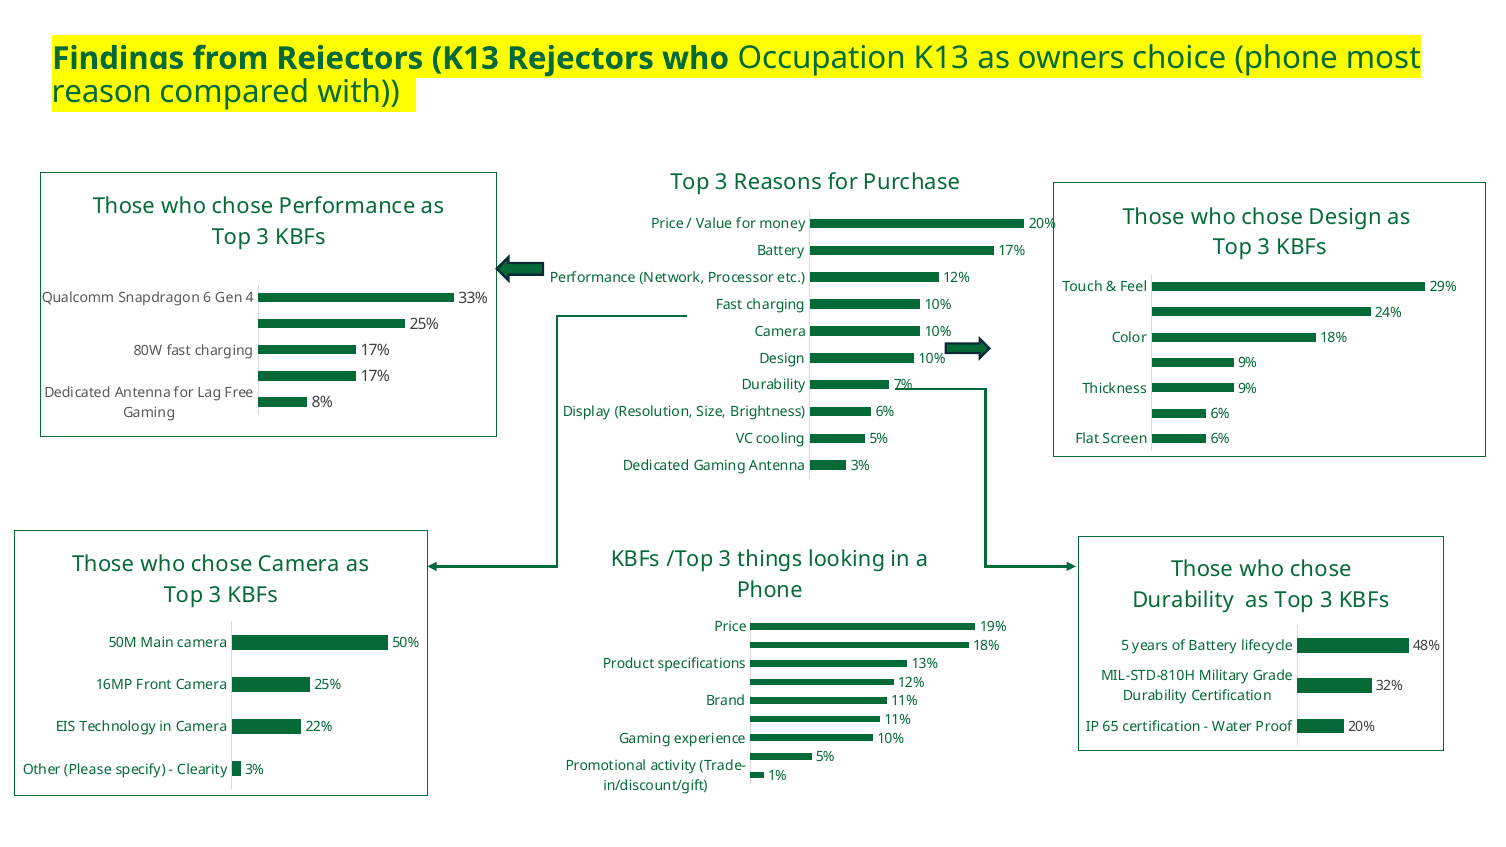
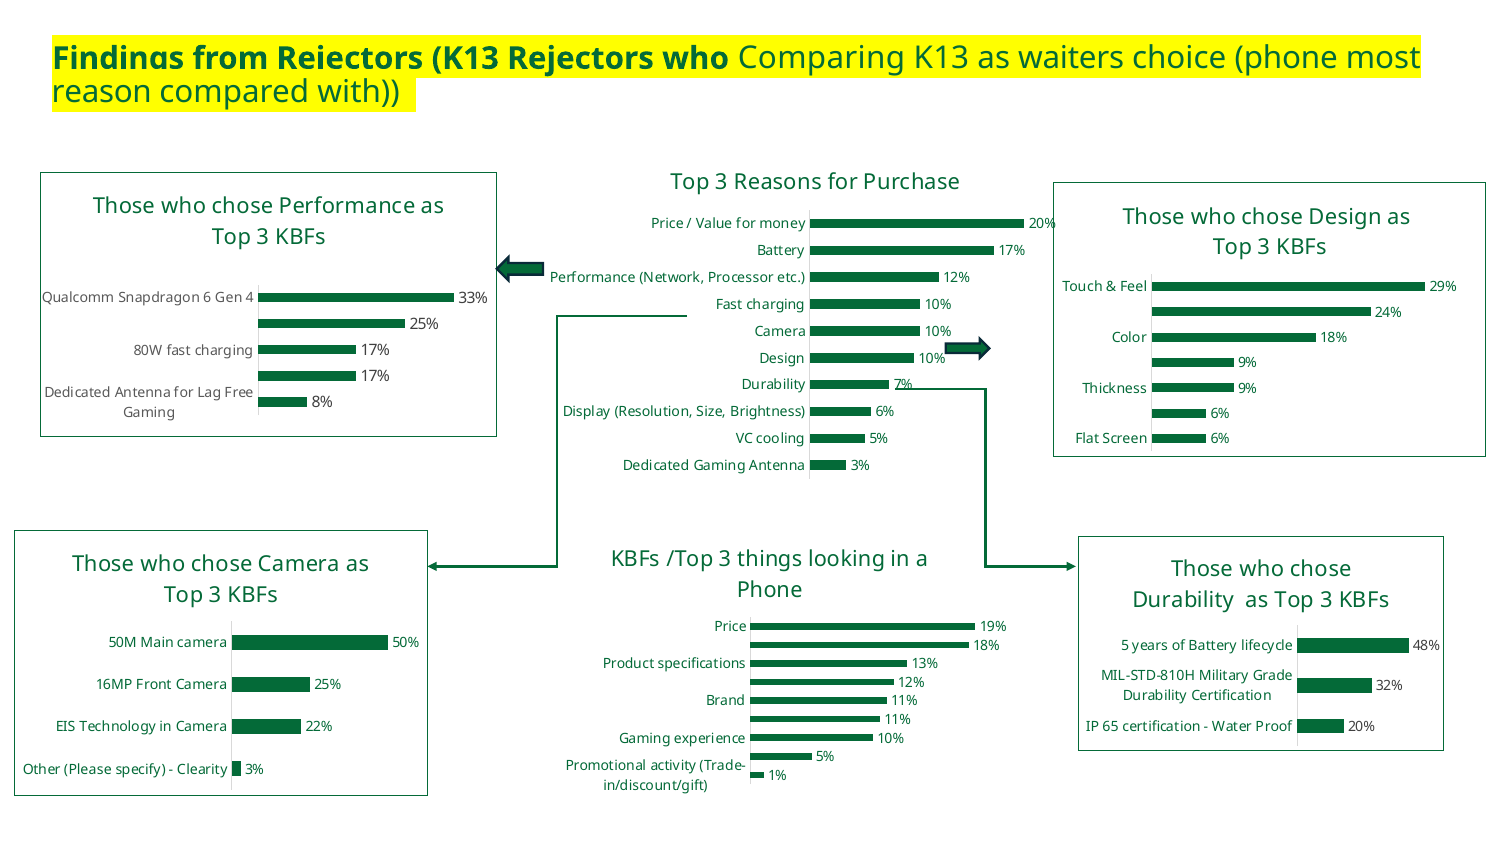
Occupation: Occupation -> Comparing (821, 58)
owners: owners -> waiters (1071, 58)
